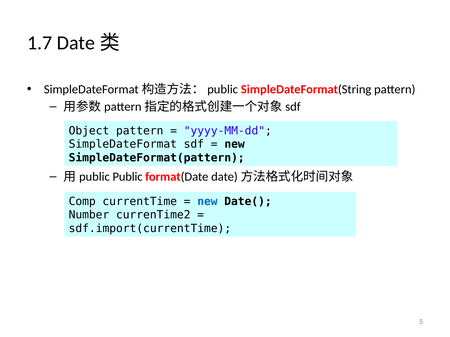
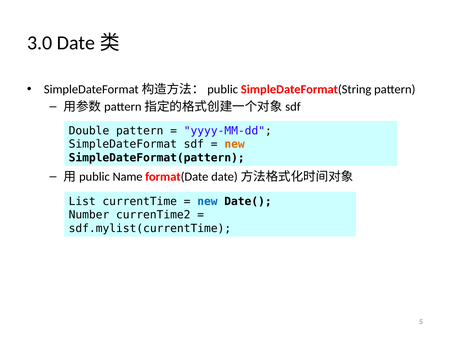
1.7: 1.7 -> 3.0 (40, 43)
Object: Object -> Double (89, 131)
new colour: black -> orange (235, 144)
Public: Public -> Name (128, 177)
Comp: Comp -> List (82, 202)
sdf.import(currentTime: sdf.import(currentTime -> sdf.mylist(currentTime (150, 229)
